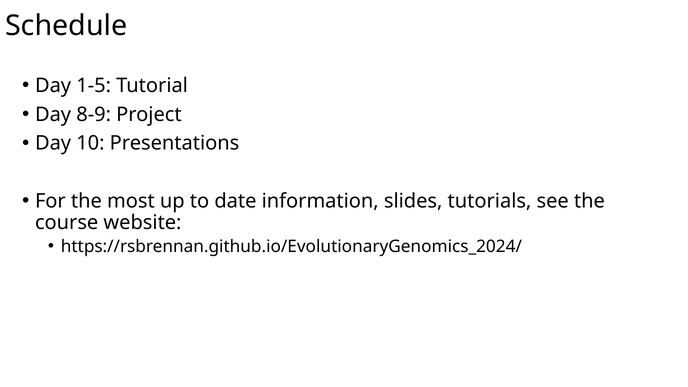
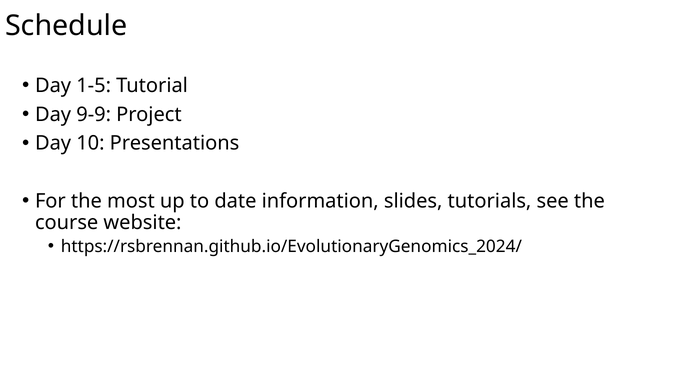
8-9: 8-9 -> 9-9 (94, 115)
